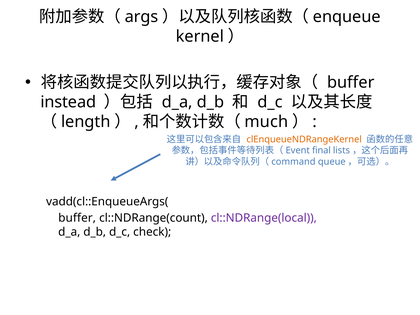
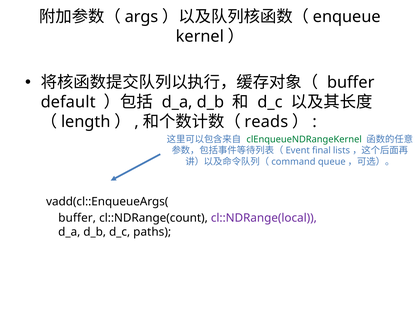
instead: instead -> default (68, 102)
much: much -> reads (266, 122)
clEnqueueNDRangeKernel colour: orange -> green (304, 139)
check: check -> paths (152, 232)
